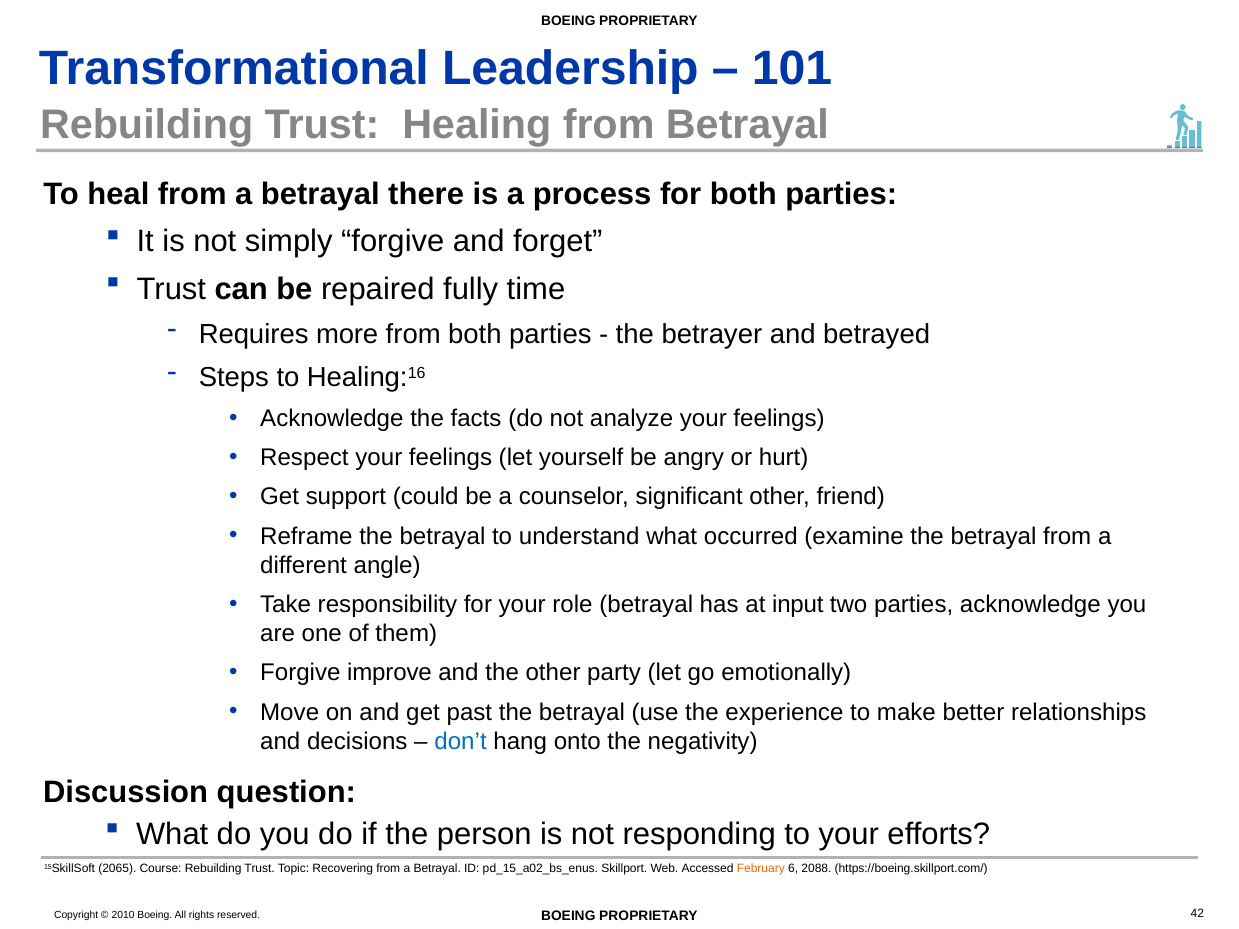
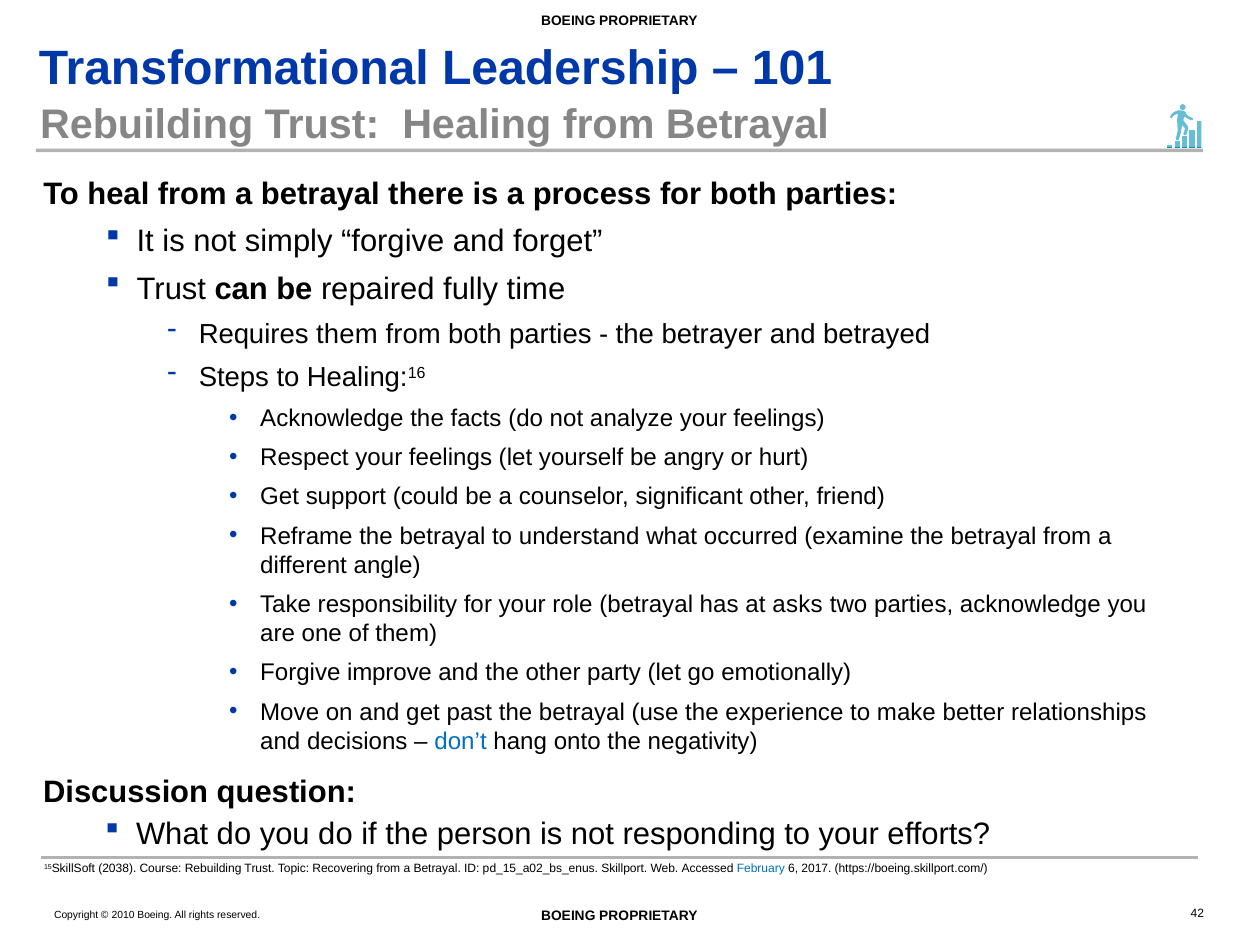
Requires more: more -> them (347, 334)
input: input -> asks (798, 605)
2065: 2065 -> 2038 (117, 869)
February colour: orange -> blue (761, 869)
2088: 2088 -> 2017 (816, 869)
